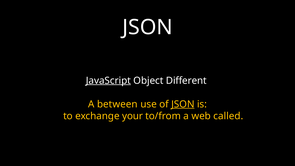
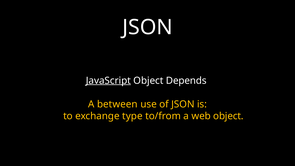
Different: Different -> Depends (186, 81)
JSON underline: present -> none (183, 104)
your: your -> type (132, 116)
web called: called -> object (228, 116)
